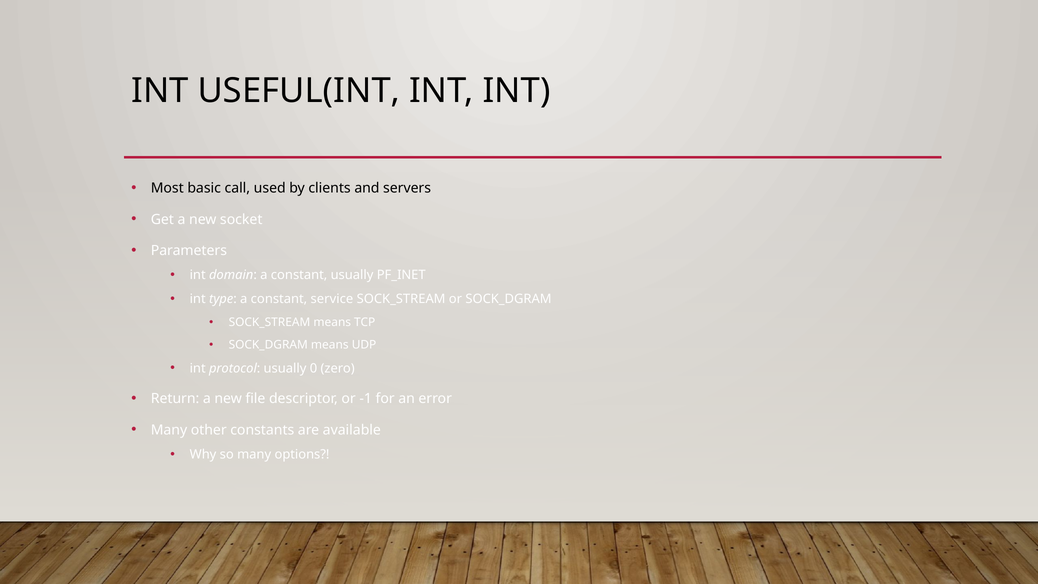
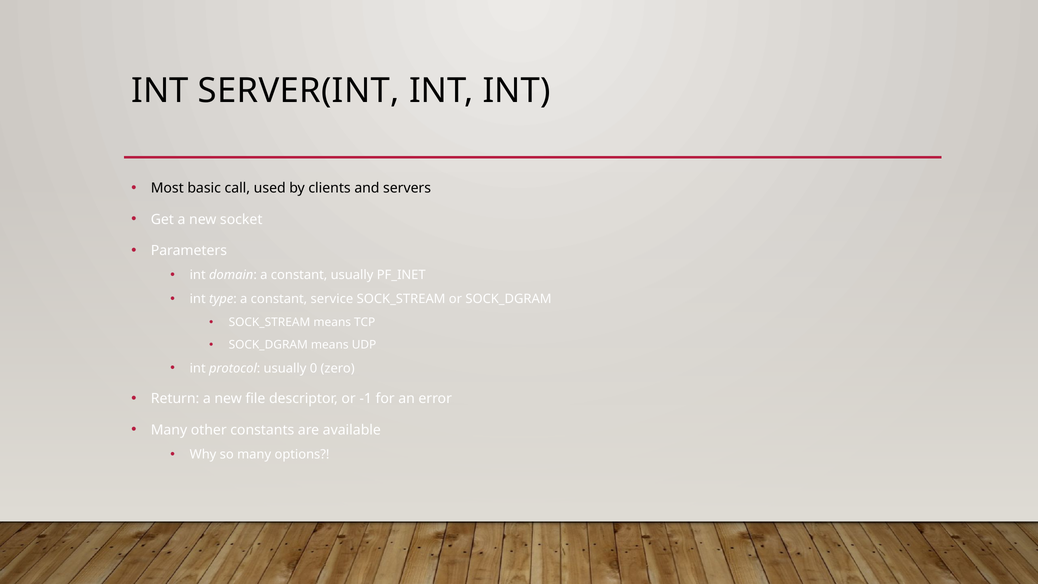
USEFUL(INT: USEFUL(INT -> SERVER(INT (299, 91)
